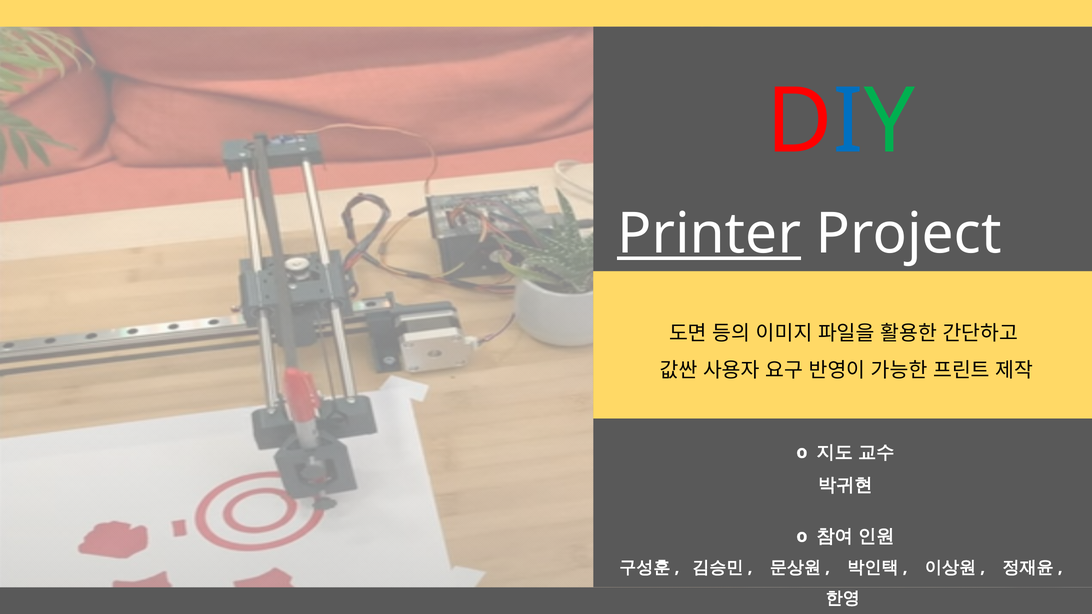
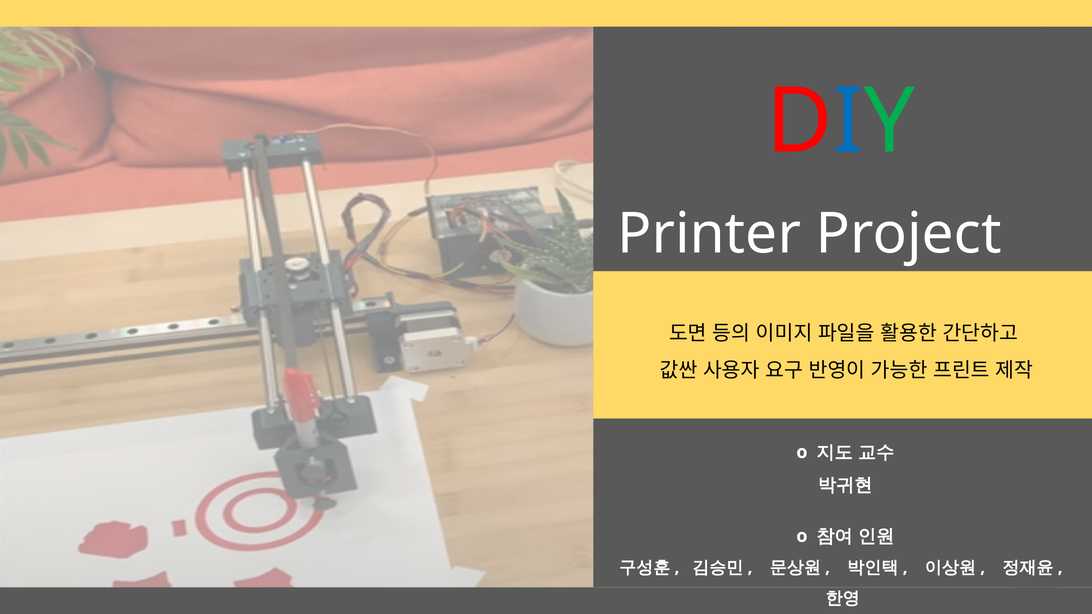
Printer underline: present -> none (709, 234)
